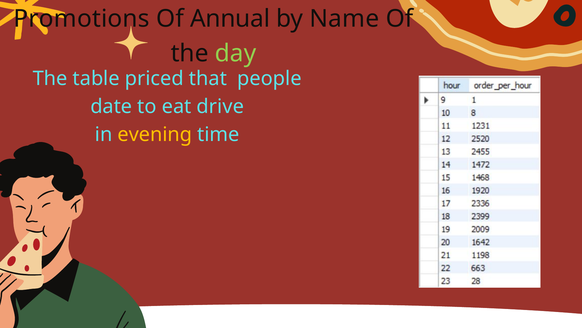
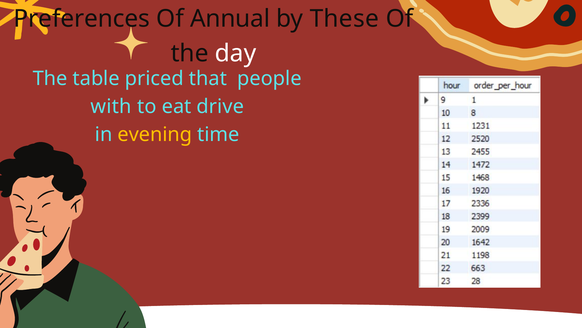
Promotions: Promotions -> Preferences (82, 19)
Name: Name -> These (344, 19)
day colour: light green -> white (236, 53)
date: date -> with (111, 106)
